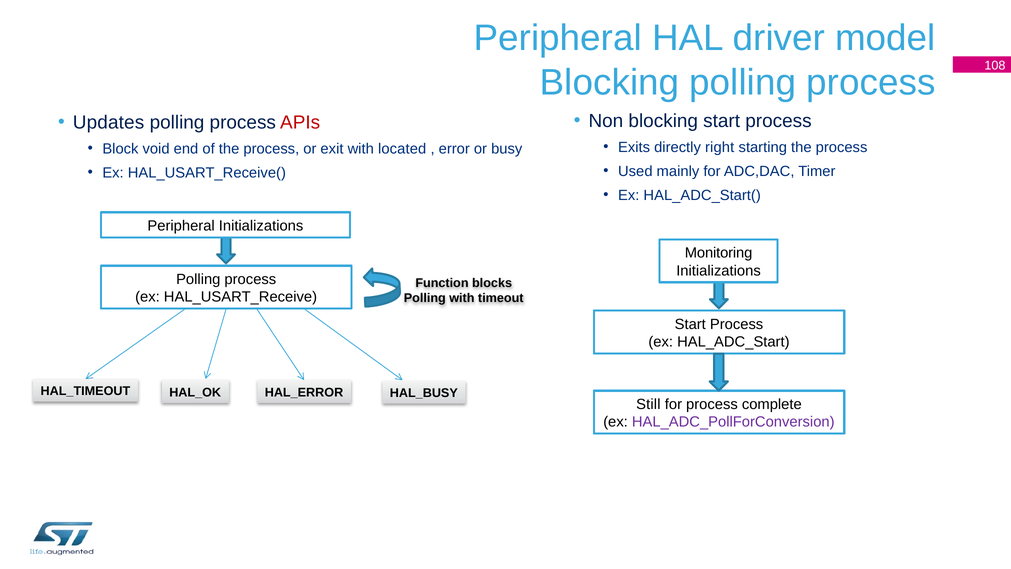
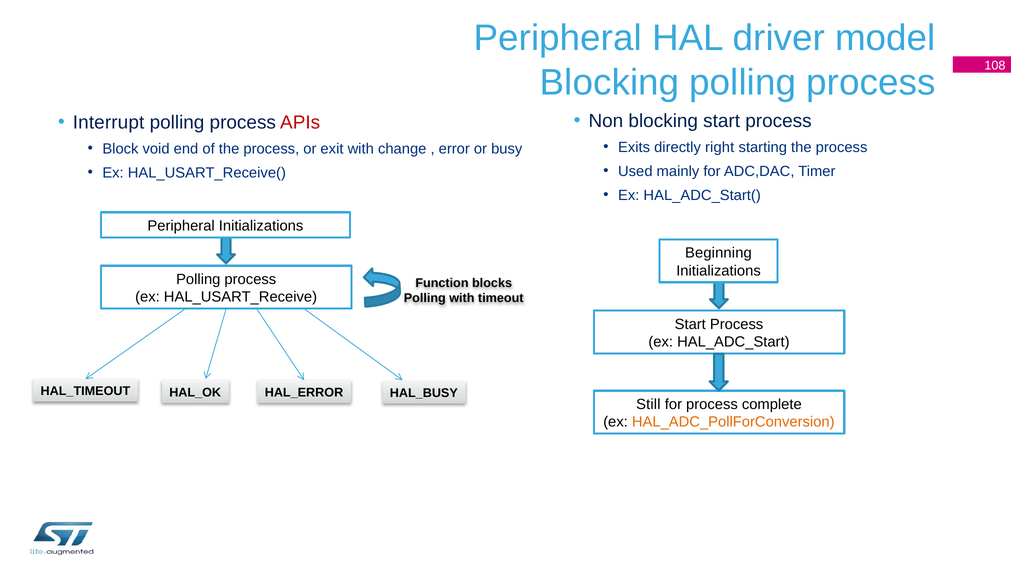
Updates: Updates -> Interrupt (109, 123)
located: located -> change (402, 149)
Monitoring: Monitoring -> Beginning (718, 253)
HAL_ADC_PollForConversion colour: purple -> orange (733, 422)
